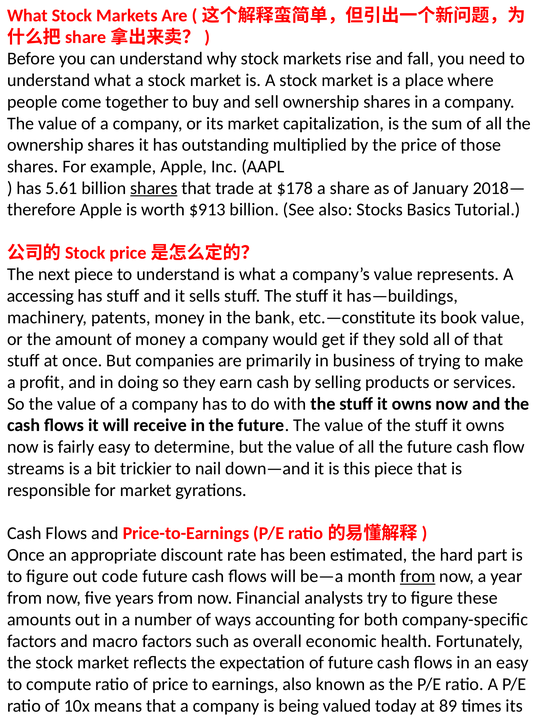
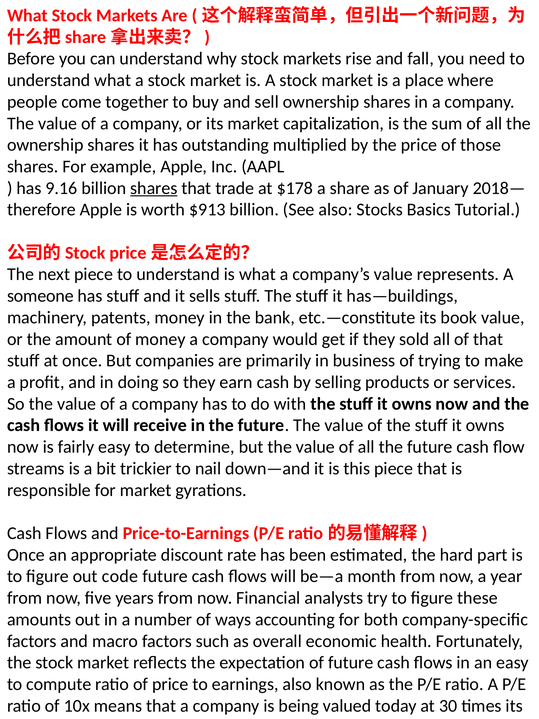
5.61: 5.61 -> 9.16 (61, 188)
accessing: accessing -> someone (40, 296)
from underline: present -> none (418, 576)
89: 89 -> 30 (448, 705)
